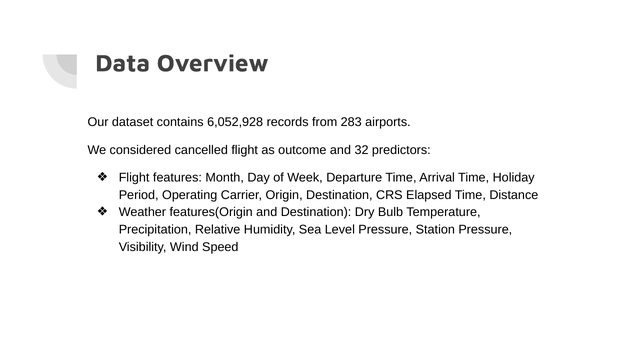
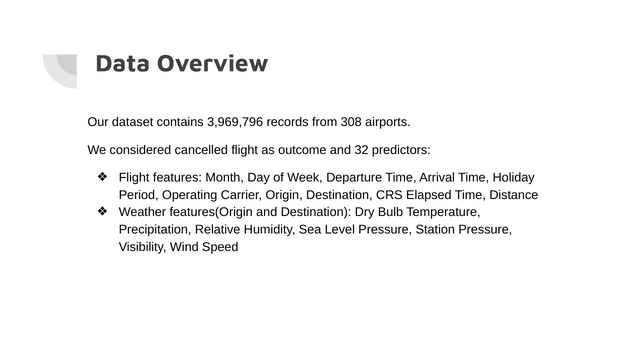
6,052,928: 6,052,928 -> 3,969,796 (235, 122)
283: 283 -> 308 (351, 122)
